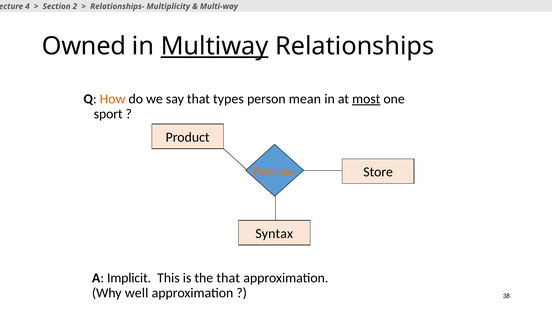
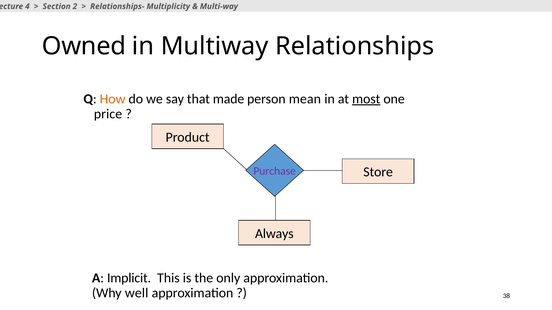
Multiway underline: present -> none (215, 46)
types: types -> made (229, 99)
sport: sport -> price (108, 114)
Purchase colour: orange -> purple (275, 171)
Syntax: Syntax -> Always (274, 234)
the that: that -> only (228, 278)
